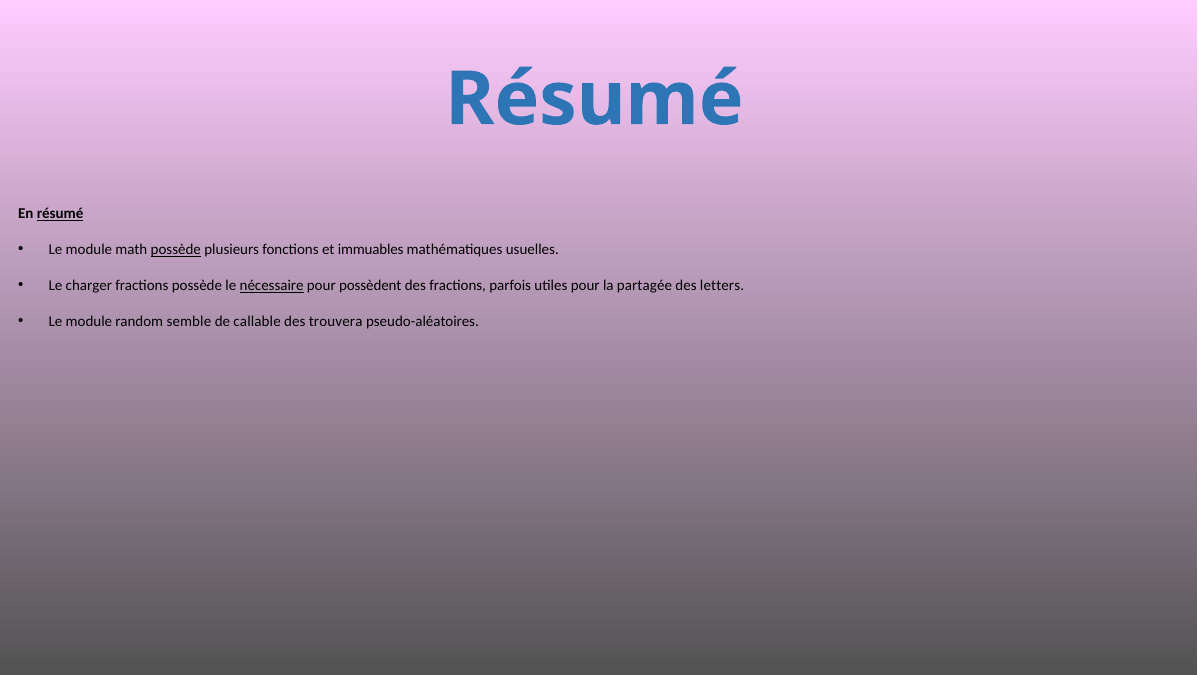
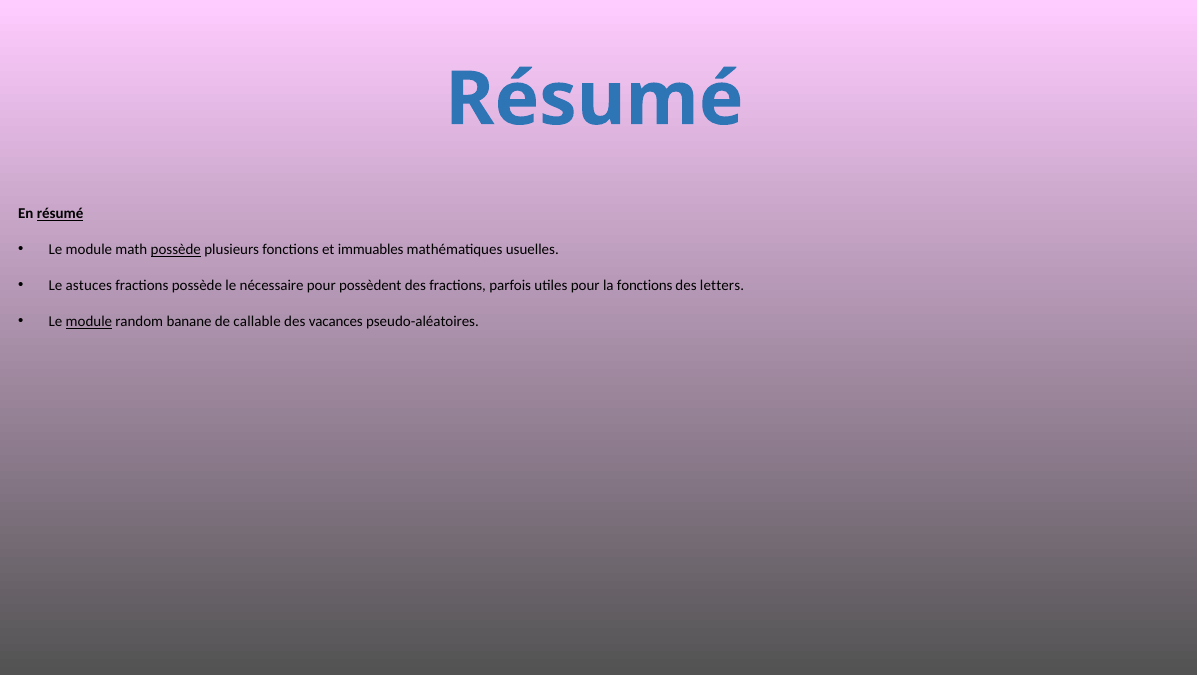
charger: charger -> astuces (89, 286)
nécessaire underline: present -> none (272, 286)
la partagée: partagée -> fonctions (645, 286)
module underline: none -> present (89, 322)
semble: semble -> banane (189, 322)
trouvera: trouvera -> vacances (336, 322)
